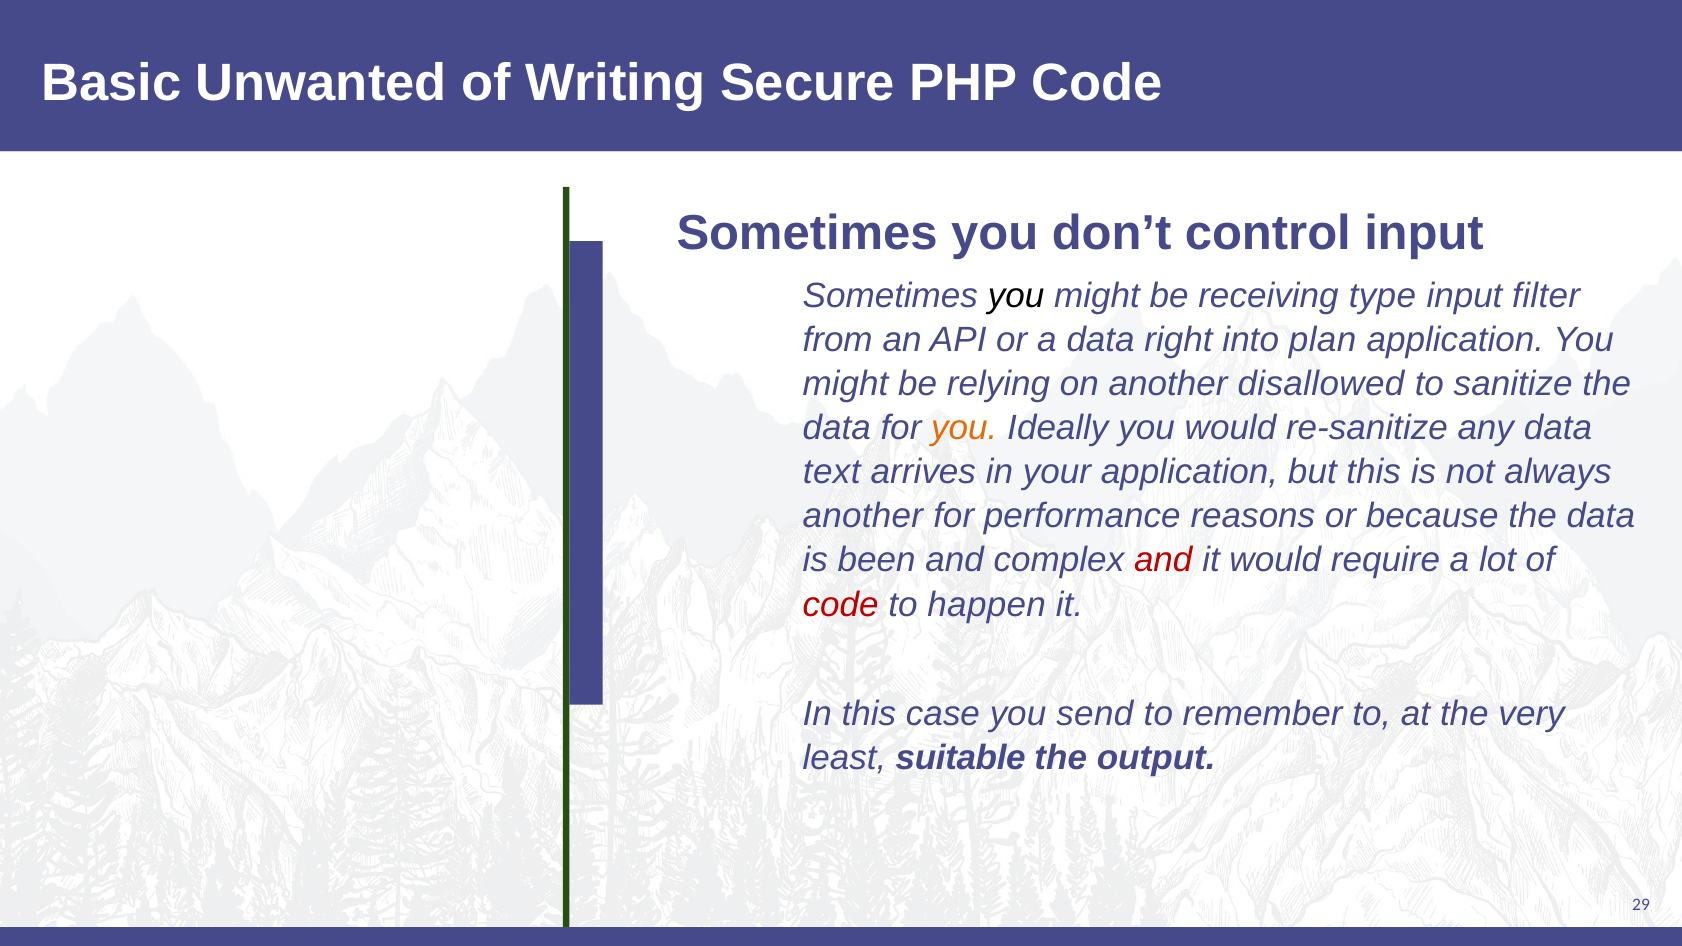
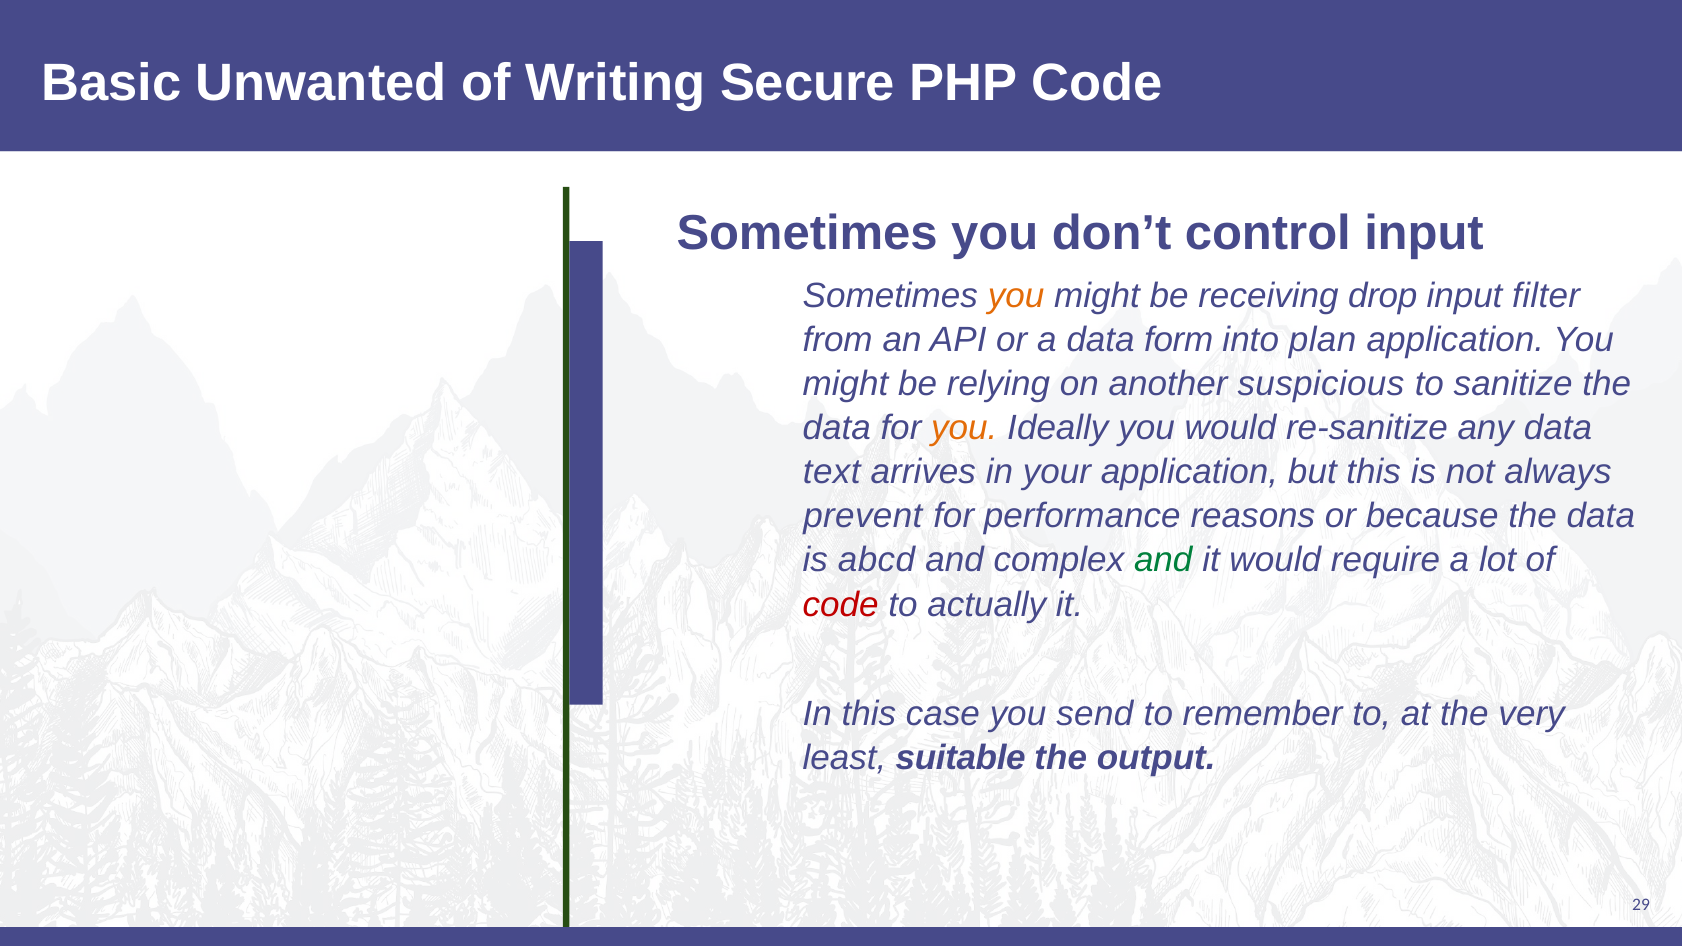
you colour: black -> orange (1016, 296)
type: type -> drop (1383, 296)
right: right -> form (1179, 340)
disallowed: disallowed -> suspicious (1321, 384)
another: another -> prevent (863, 516)
been: been -> abcd (877, 560)
and colour: red -> green (1163, 560)
happen: happen -> actually (987, 605)
